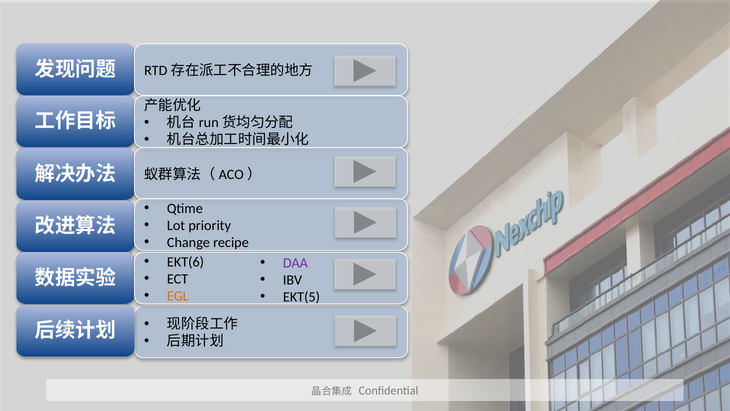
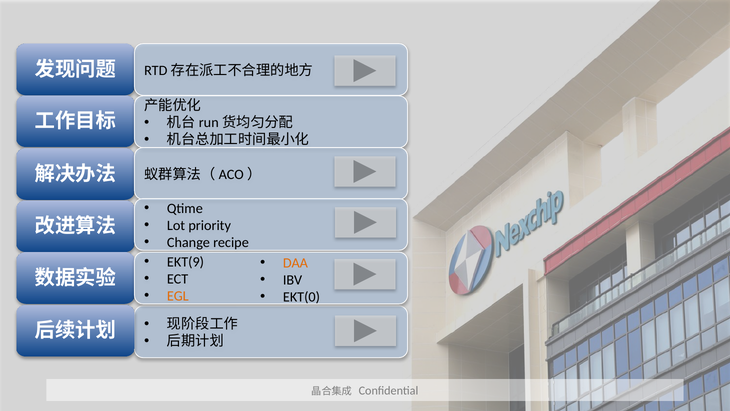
EKT(6: EKT(6 -> EKT(9 (185, 262)
DAA colour: purple -> orange (295, 263)
EKT(5: EKT(5 -> EKT(0 (301, 297)
